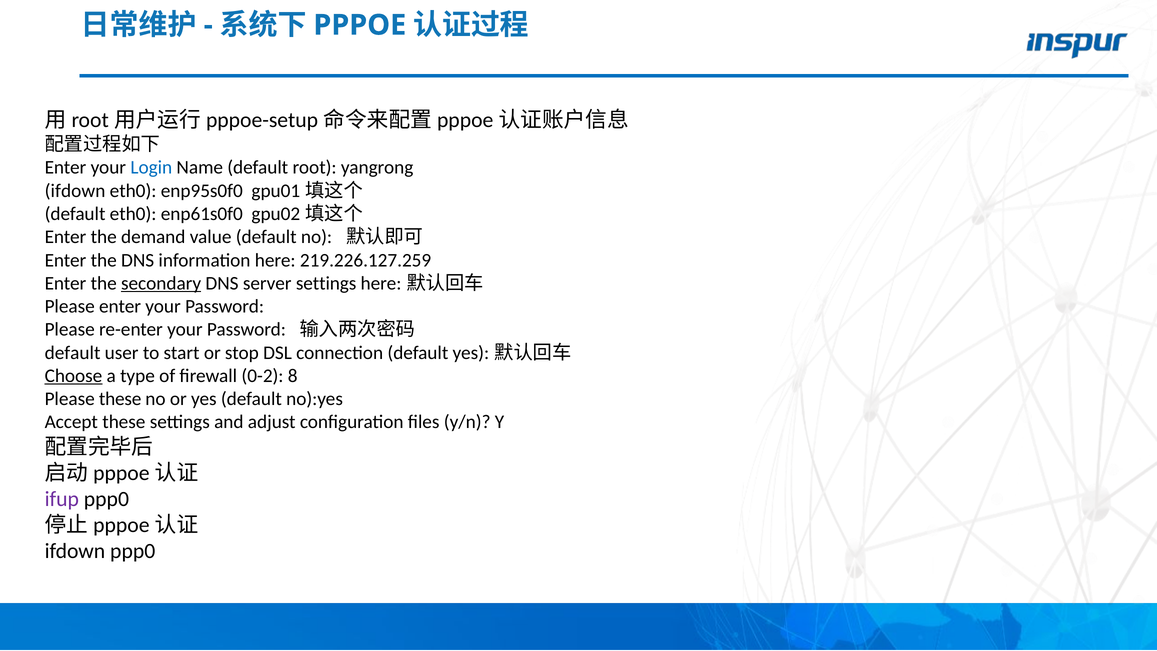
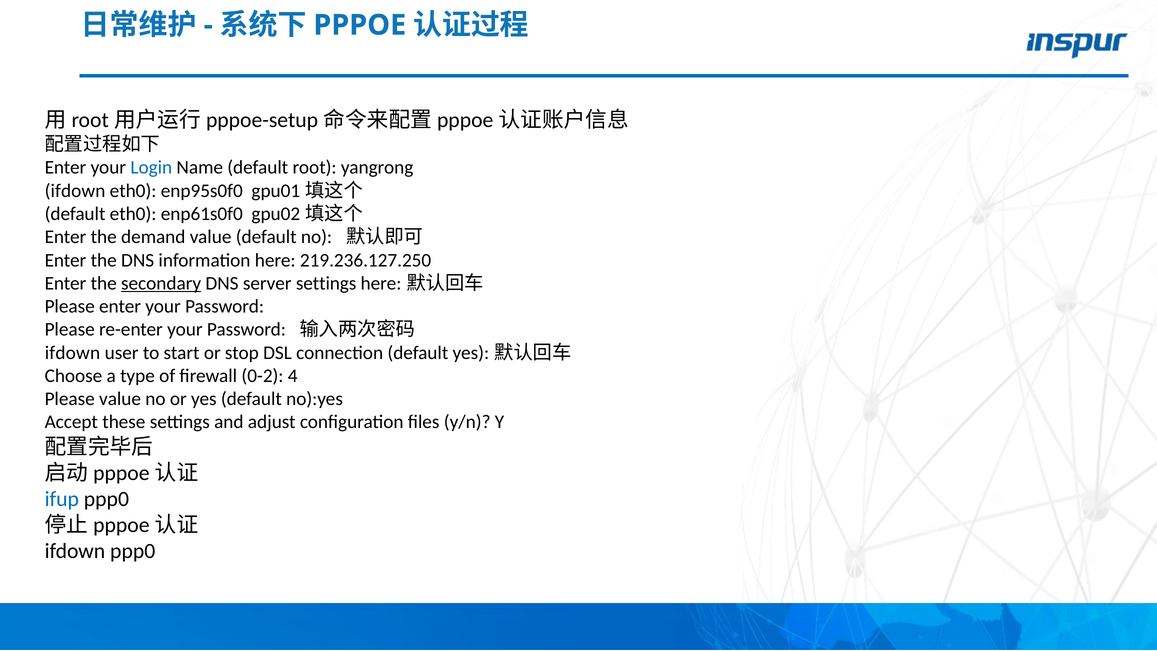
219.226.127.259: 219.226.127.259 -> 219.236.127.250 (366, 260)
default: default -> ifdown (72, 353)
Choose underline: present -> none (73, 376)
8: 8 -> 4 (293, 376)
Please these: these -> value (120, 399)
ifup colour: purple -> blue (62, 499)
